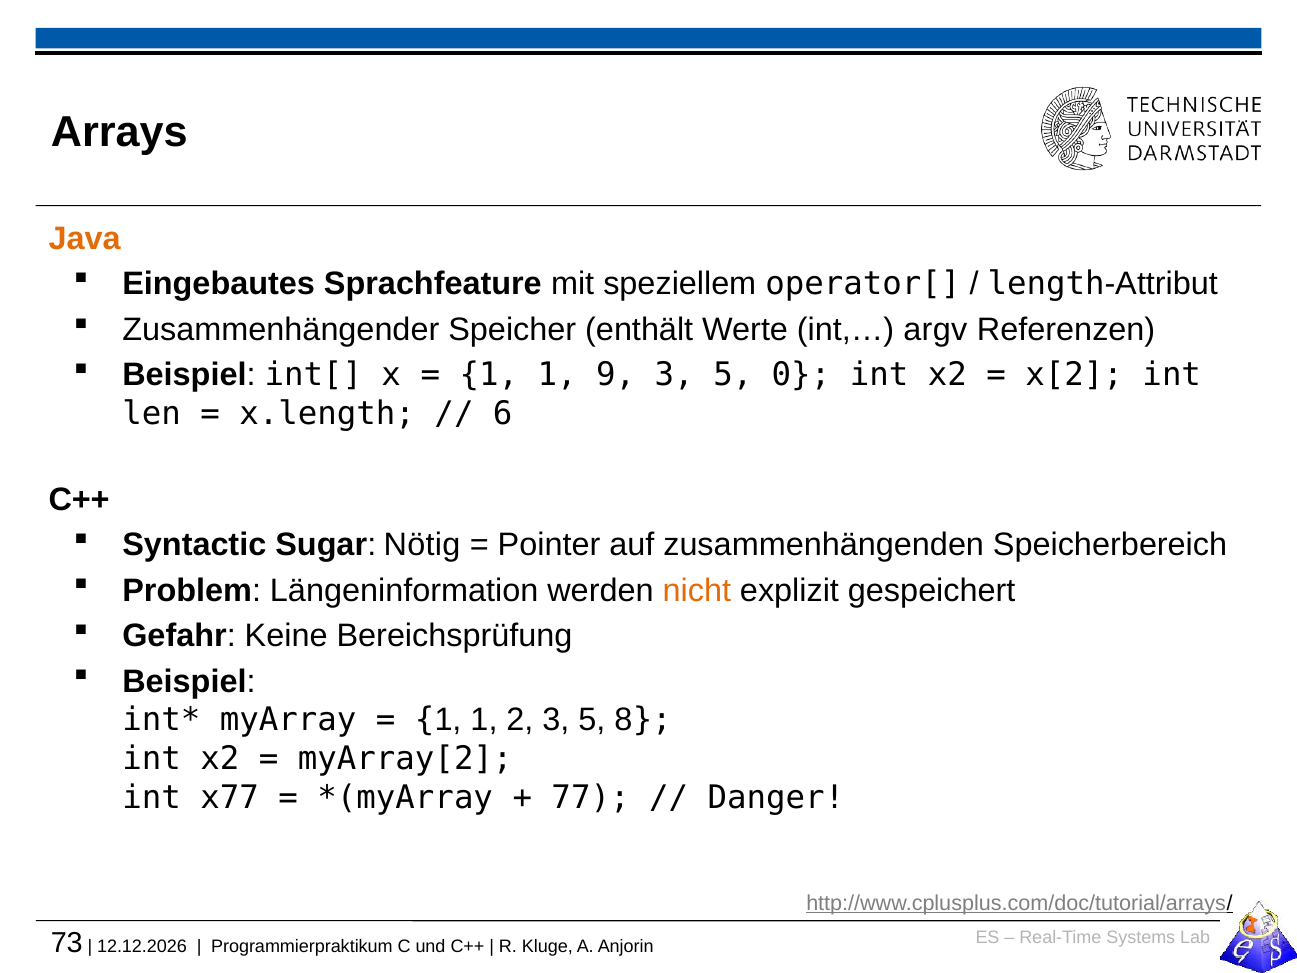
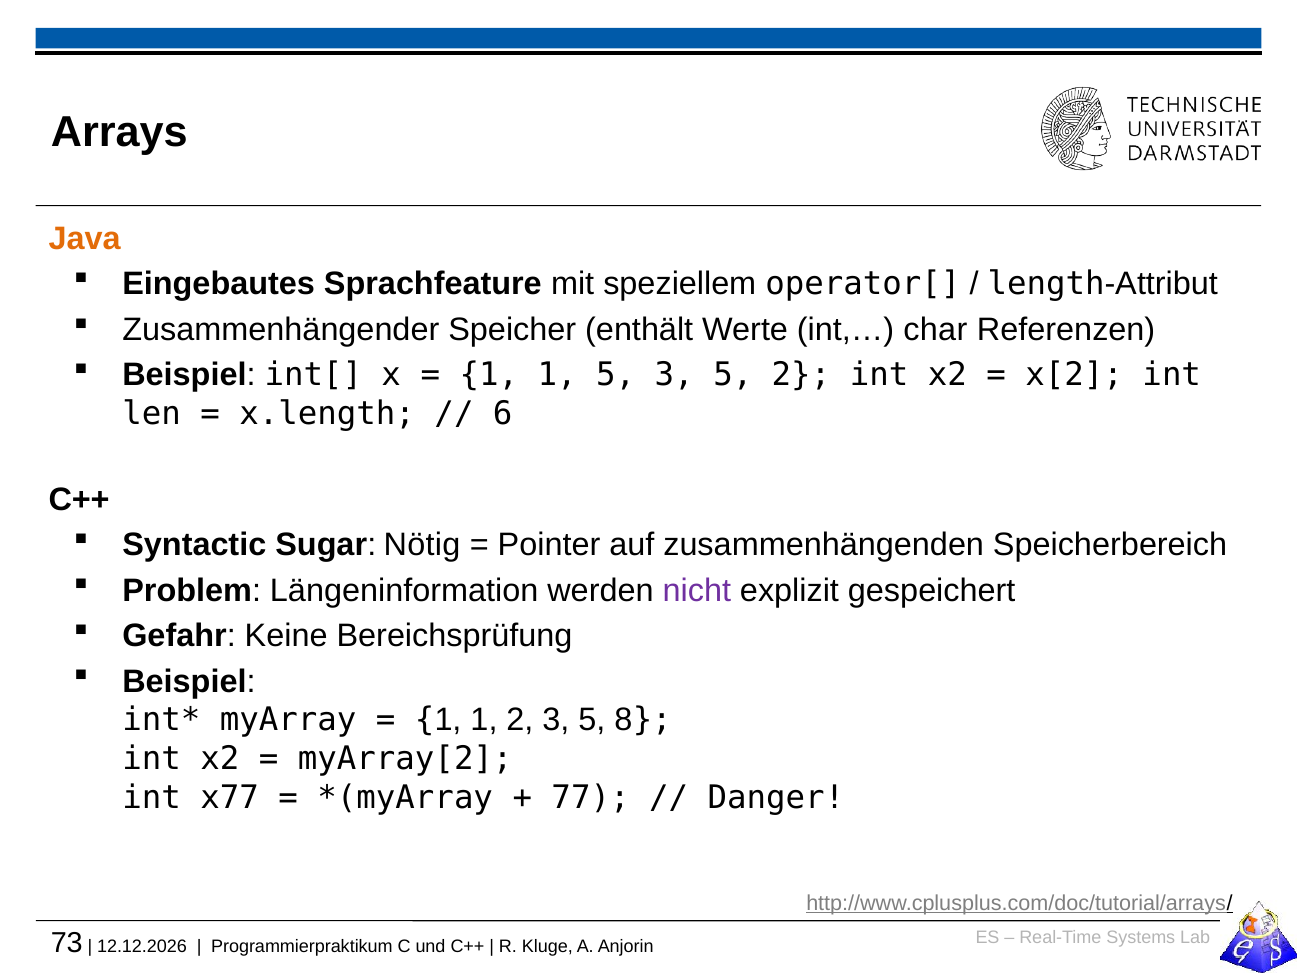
argv: argv -> char (935, 330)
1 9: 9 -> 5 (616, 375)
5 0: 0 -> 2 (801, 375)
nicht colour: orange -> purple (697, 590)
